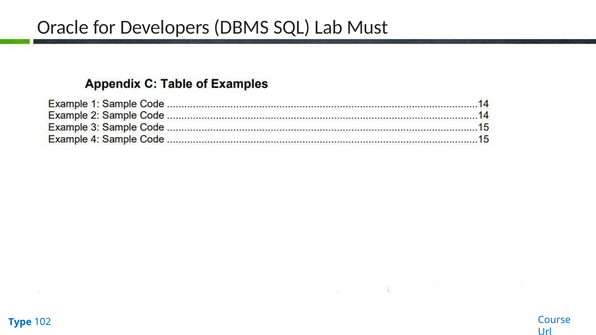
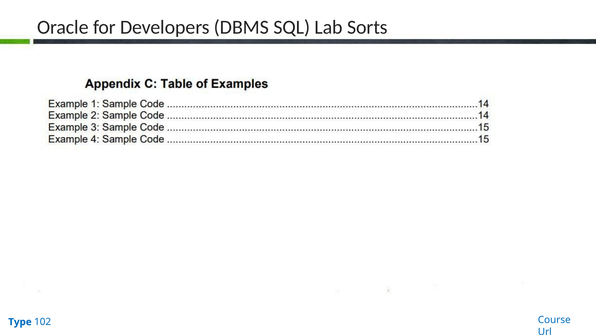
Must: Must -> Sorts (367, 27)
